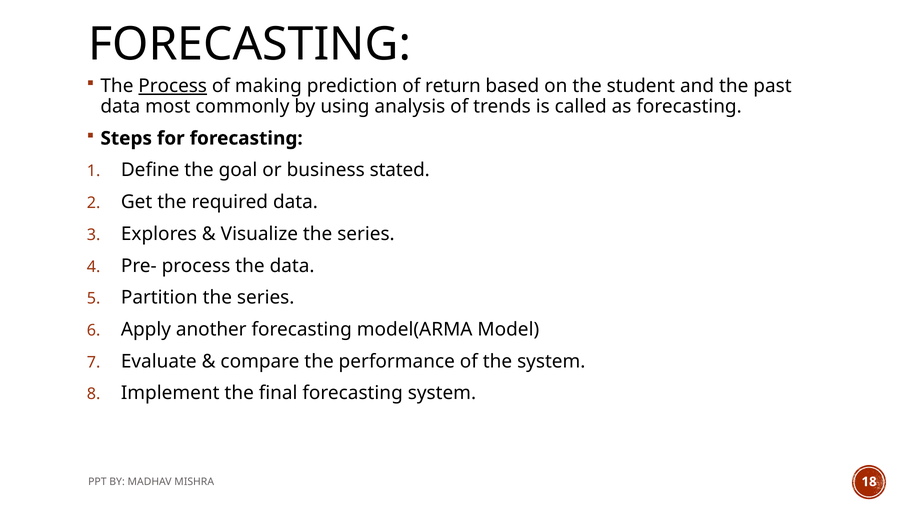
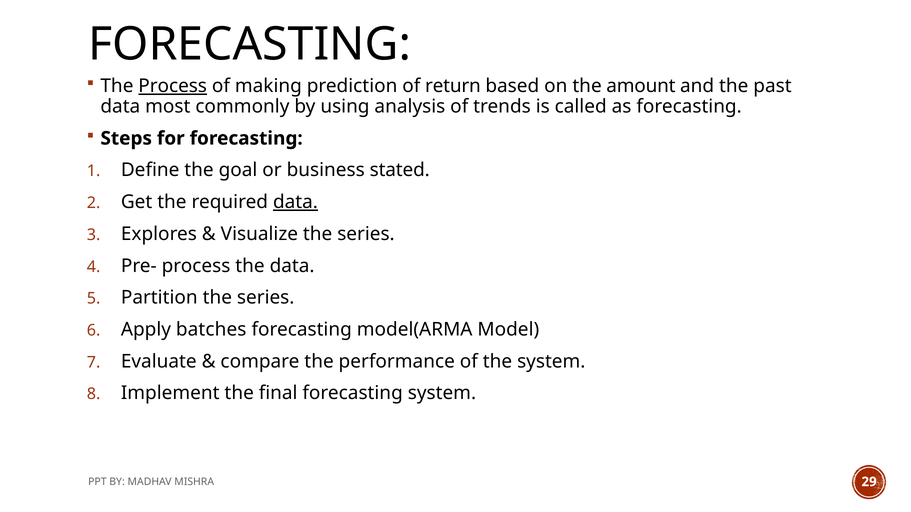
student: student -> amount (641, 86)
data underline: none -> present (295, 202)
another: another -> batches (211, 330)
18: 18 -> 29 (869, 482)
